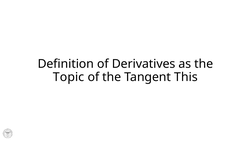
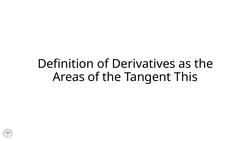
Topic: Topic -> Areas (69, 77)
